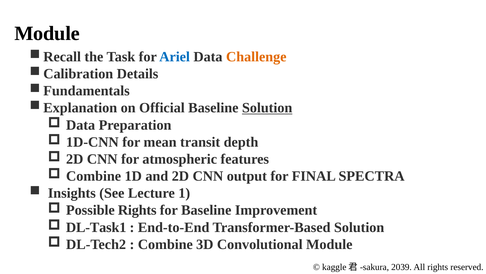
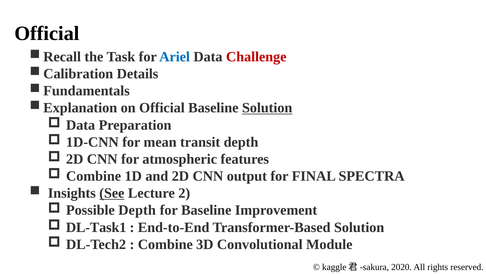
Module: Module -> Official (47, 33)
Challenge colour: orange -> red (256, 57)
See underline: none -> present (112, 193)
1: 1 -> 2 (184, 193)
Possible Rights: Rights -> Depth (137, 210)
2039: 2039 -> 2020 (401, 267)
